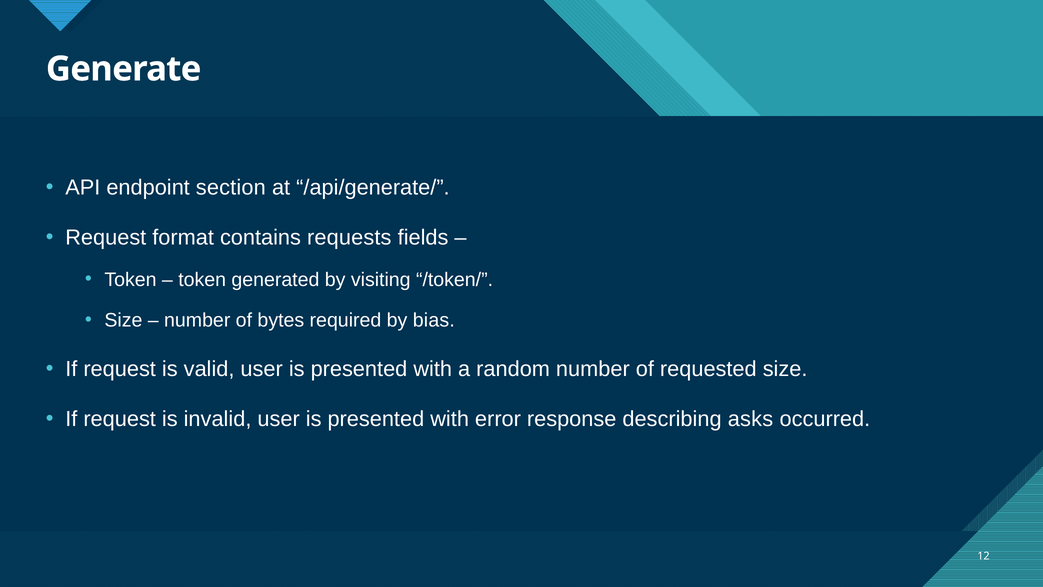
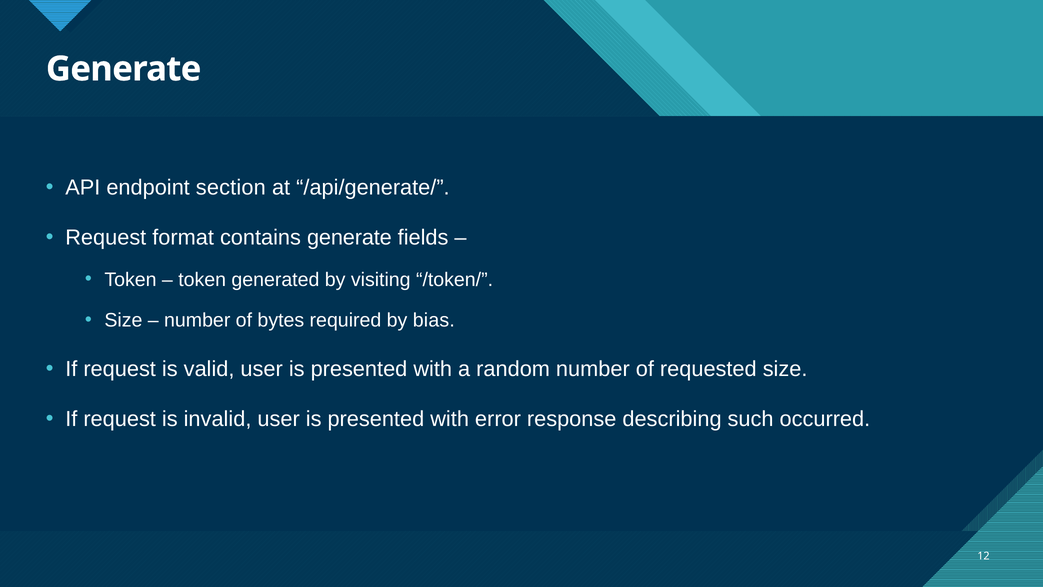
contains requests: requests -> generate (349, 238)
asks: asks -> such (751, 419)
